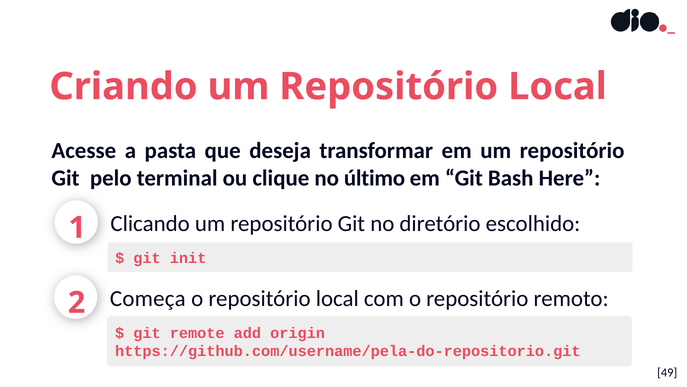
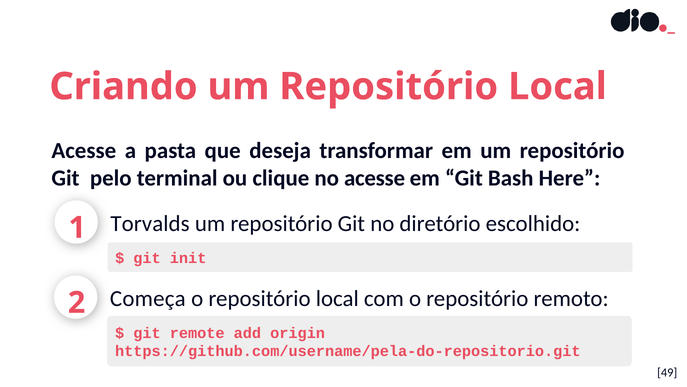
no último: último -> acesse (375, 178)
Clicando: Clicando -> Torvalds (150, 223)
